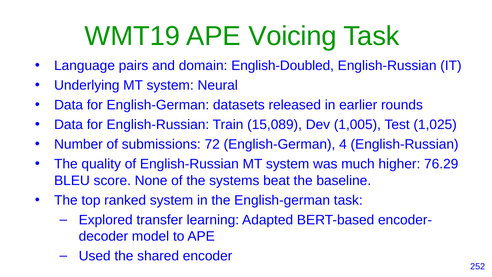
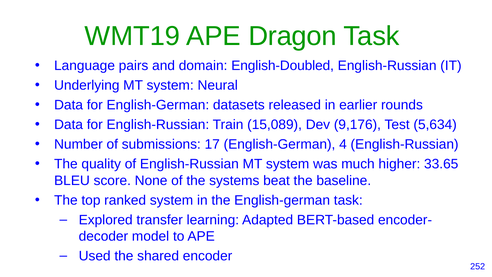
Voicing: Voicing -> Dragon (293, 36)
1,005: 1,005 -> 9,176 (357, 125)
1,025: 1,025 -> 5,634 (435, 125)
72: 72 -> 17 (212, 144)
76.29: 76.29 -> 33.65 (441, 164)
